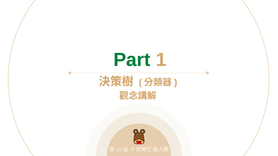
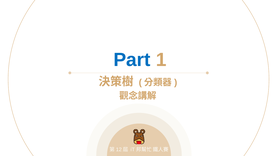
Part colour: green -> blue (132, 60)
